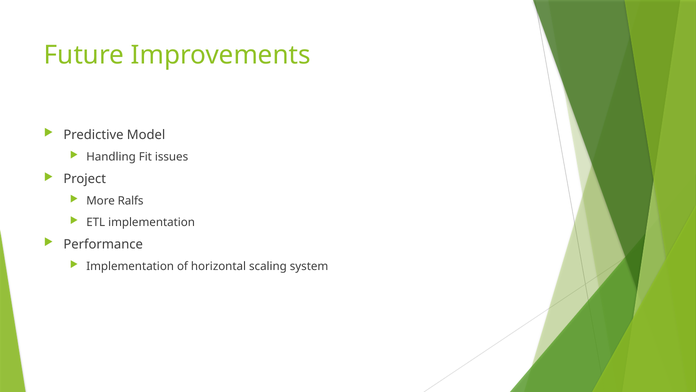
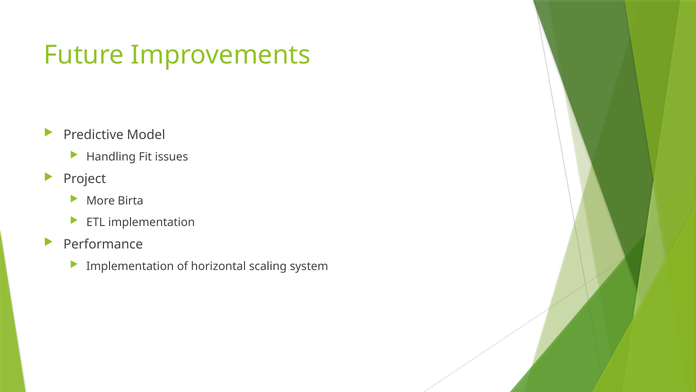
Ralfs: Ralfs -> Birta (131, 201)
